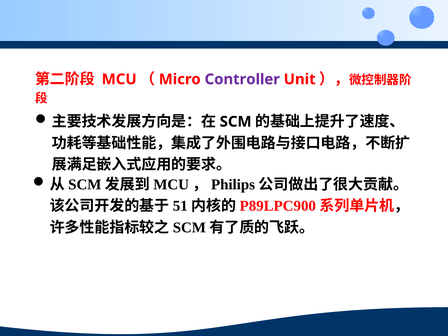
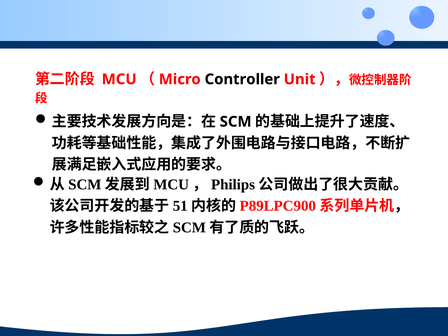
Controller colour: purple -> black (242, 79)
